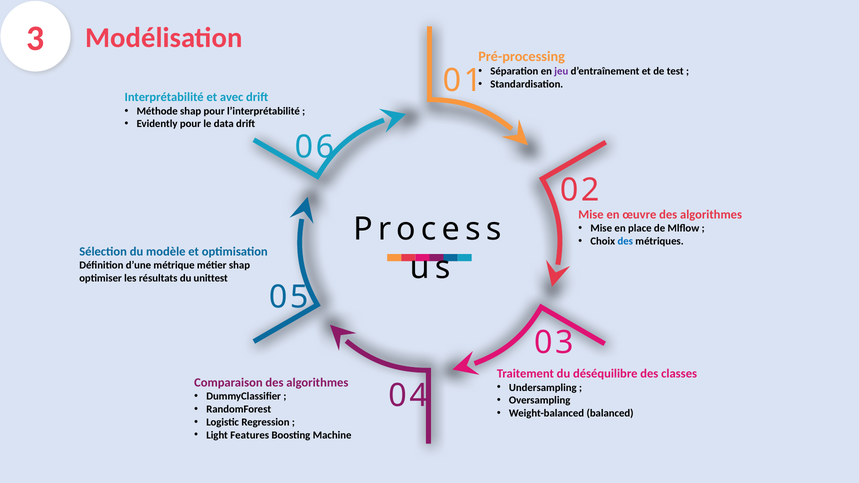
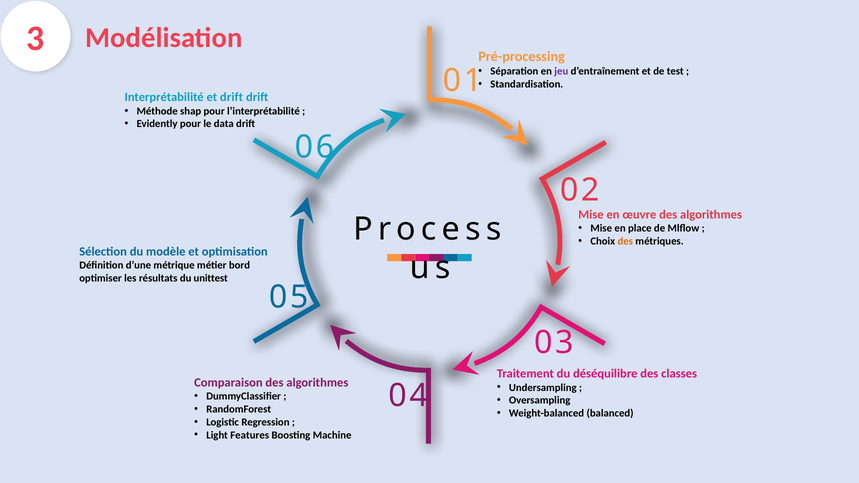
et avec: avec -> drift (232, 97)
des colour: blue -> orange (625, 241)
métier shap: shap -> bord (239, 265)
